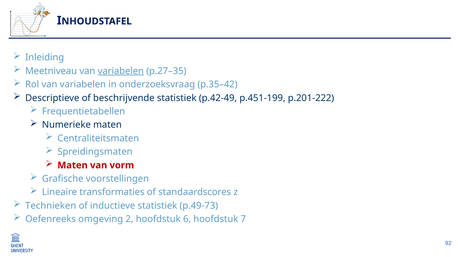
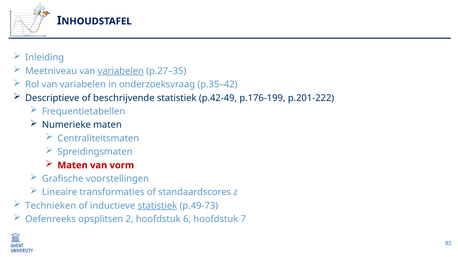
p.451-199: p.451-199 -> p.176-199 (262, 98)
statistiek underline: none -> present (157, 206)
omgeving: omgeving -> opsplitsen (101, 220)
